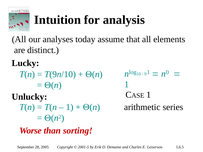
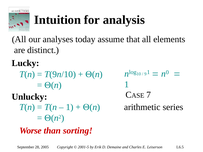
1: 1 -> 7 (149, 95)
